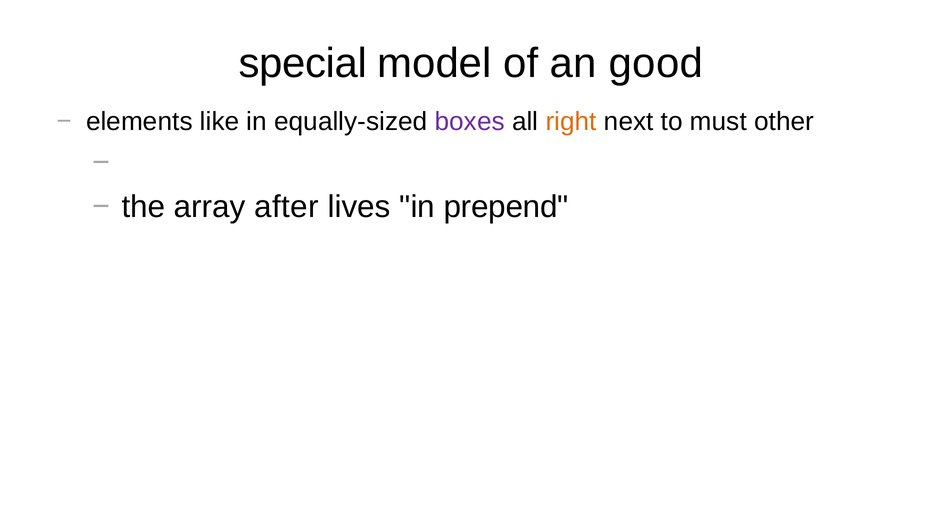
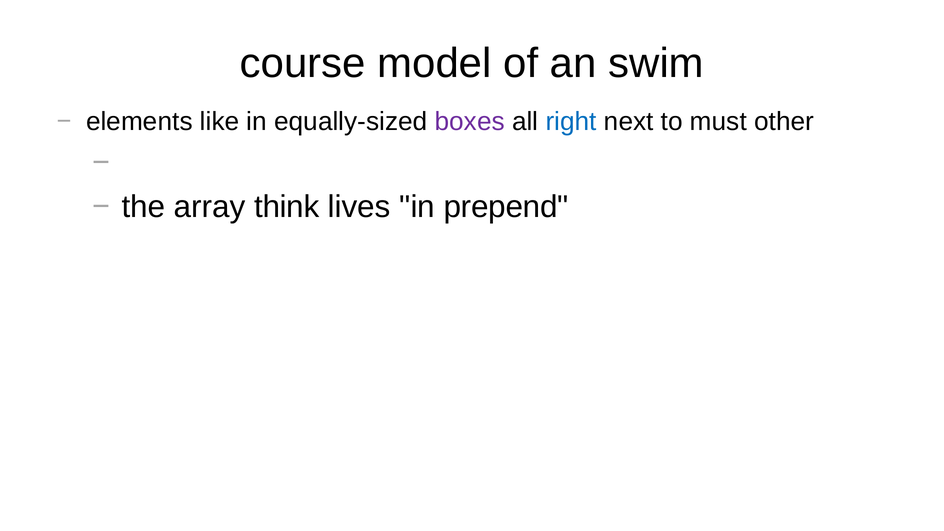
special: special -> course (303, 64)
good: good -> swim (656, 64)
right colour: orange -> blue (571, 122)
after: after -> think (287, 207)
